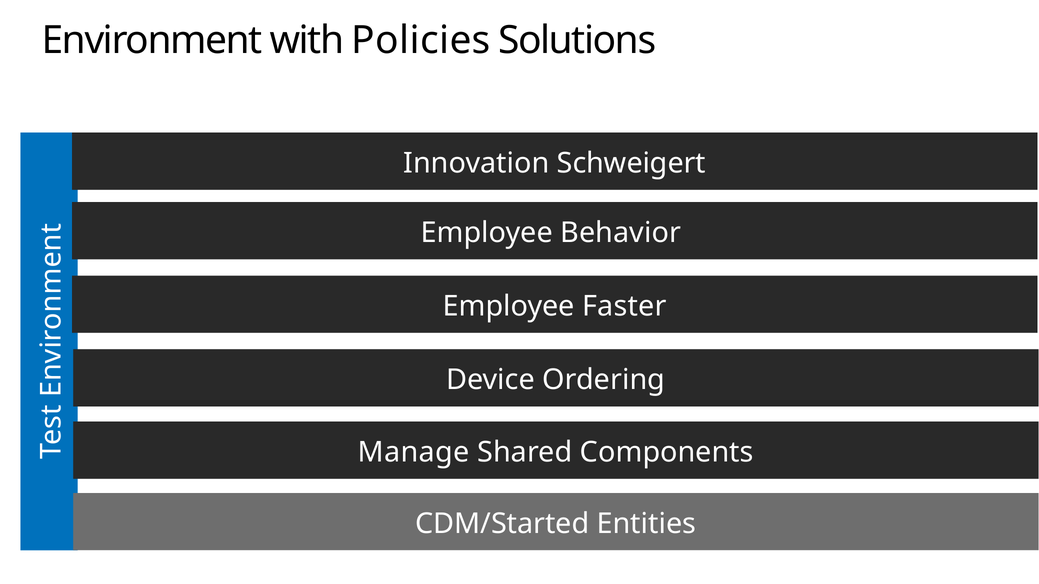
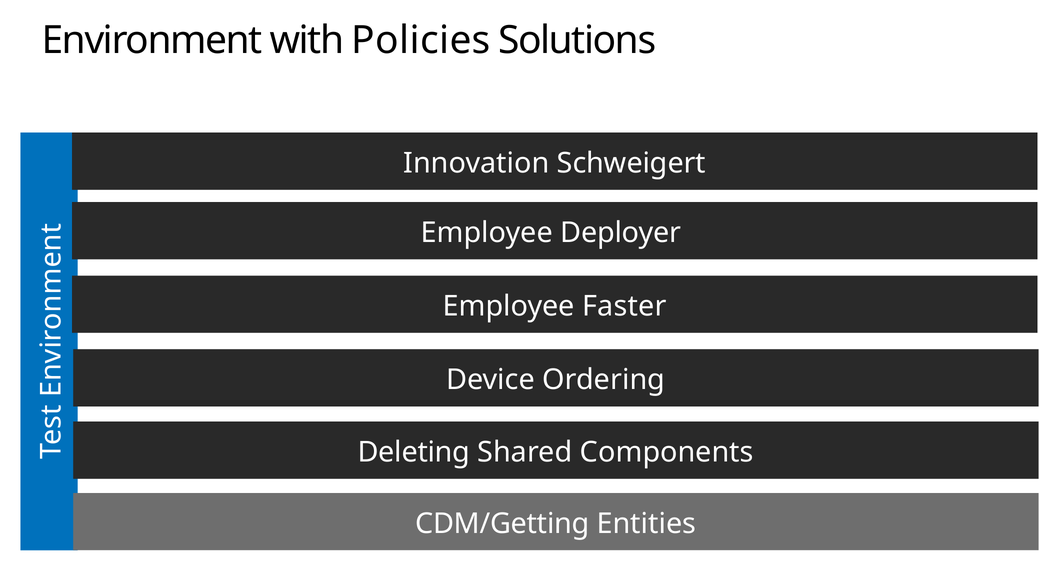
Behavior: Behavior -> Deployer (621, 233)
Manage: Manage -> Deleting (414, 453)
CDM/Started: CDM/Started -> CDM/Getting (502, 524)
